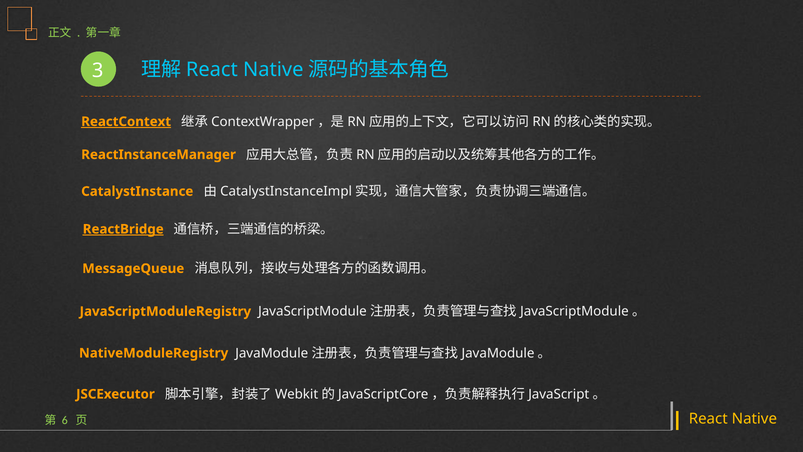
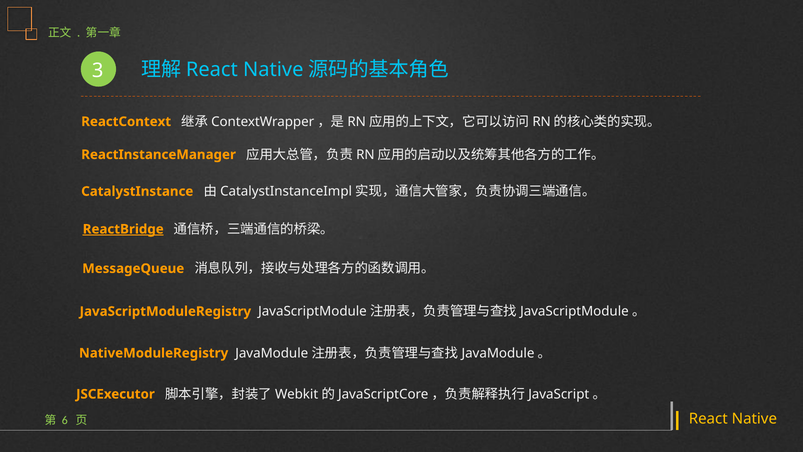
ReactContext underline: present -> none (126, 122)
